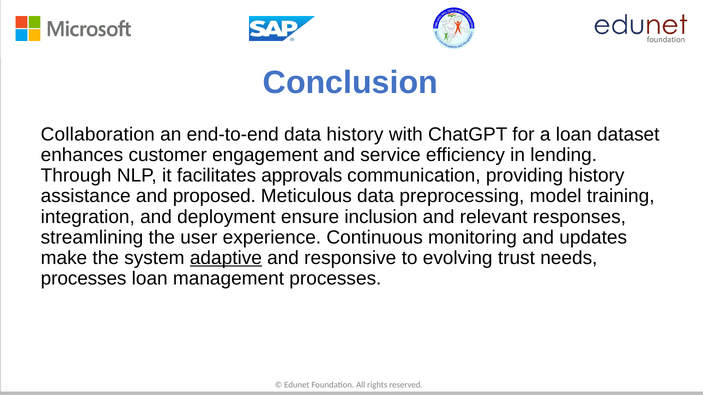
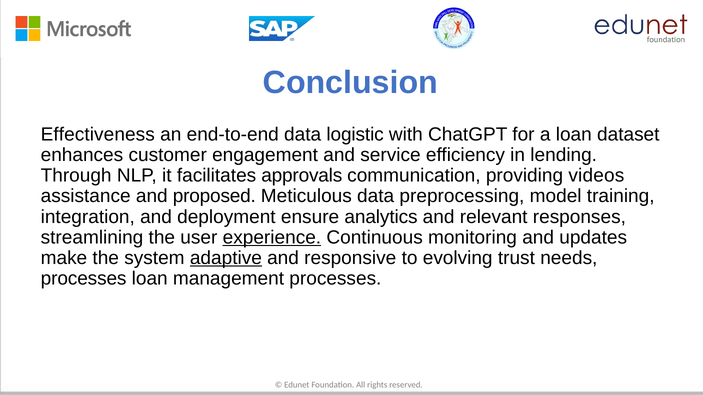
Collaboration: Collaboration -> Effectiveness (98, 135)
data history: history -> logistic (355, 135)
providing history: history -> videos (596, 176)
inclusion: inclusion -> analytics (381, 217)
experience underline: none -> present (272, 238)
